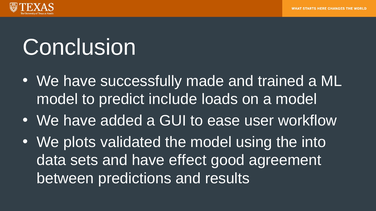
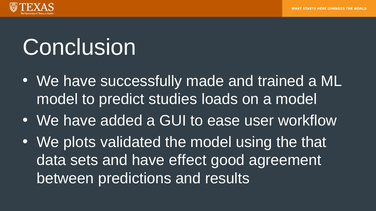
include: include -> studies (173, 99)
into: into -> that (314, 142)
